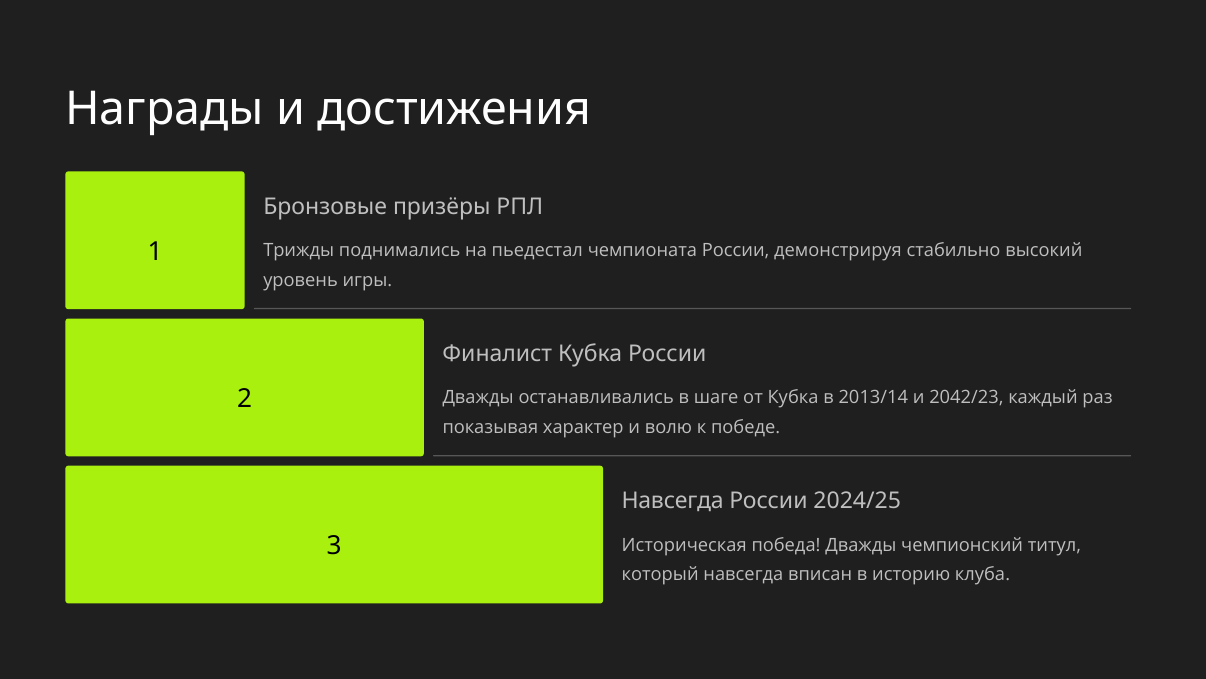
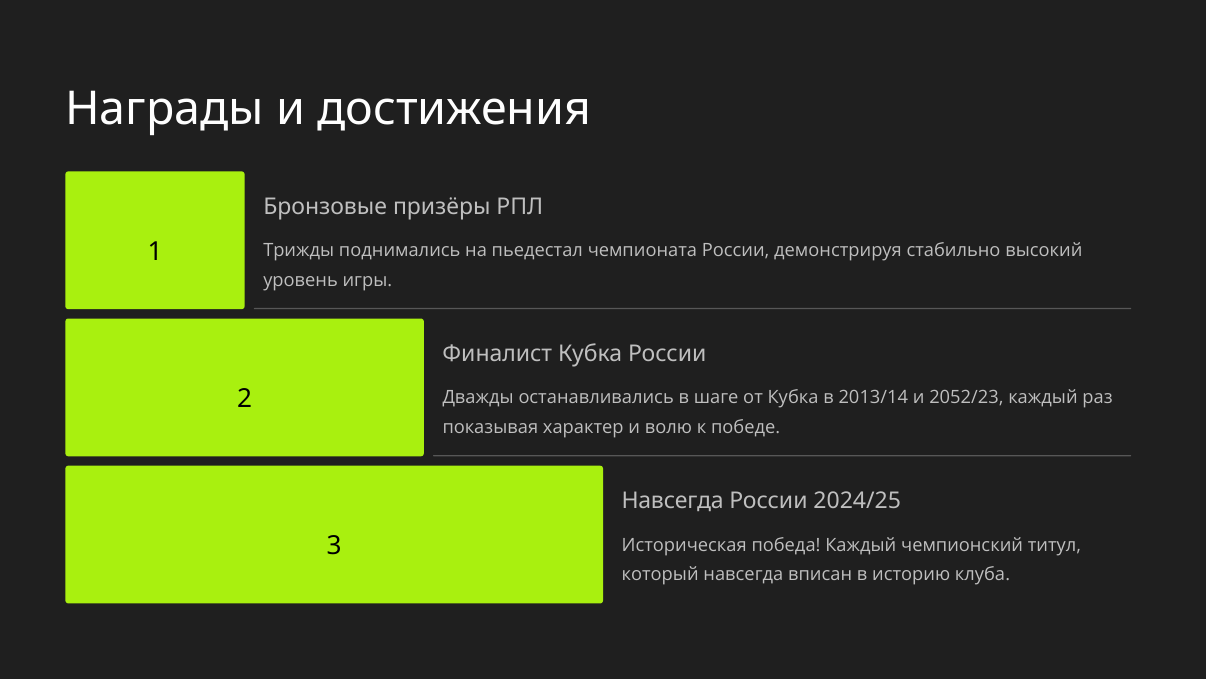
2042/23: 2042/23 -> 2052/23 (966, 398)
победа Дважды: Дважды -> Каждый (861, 544)
